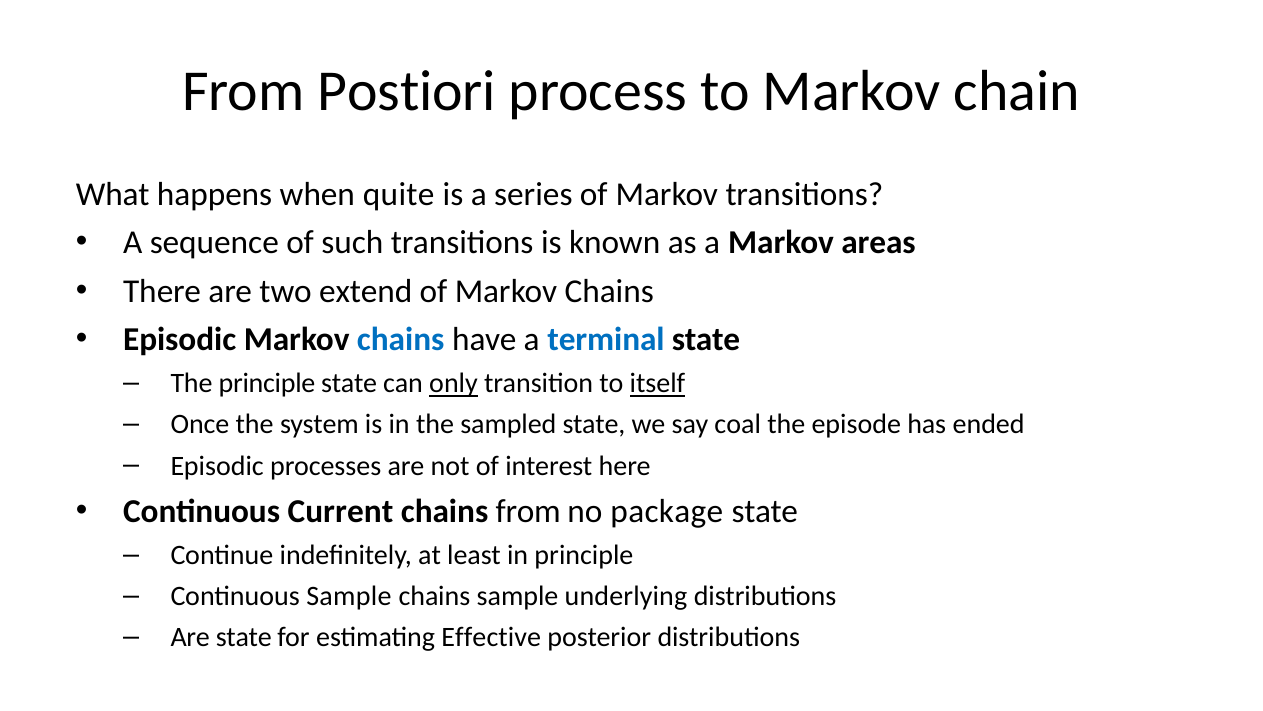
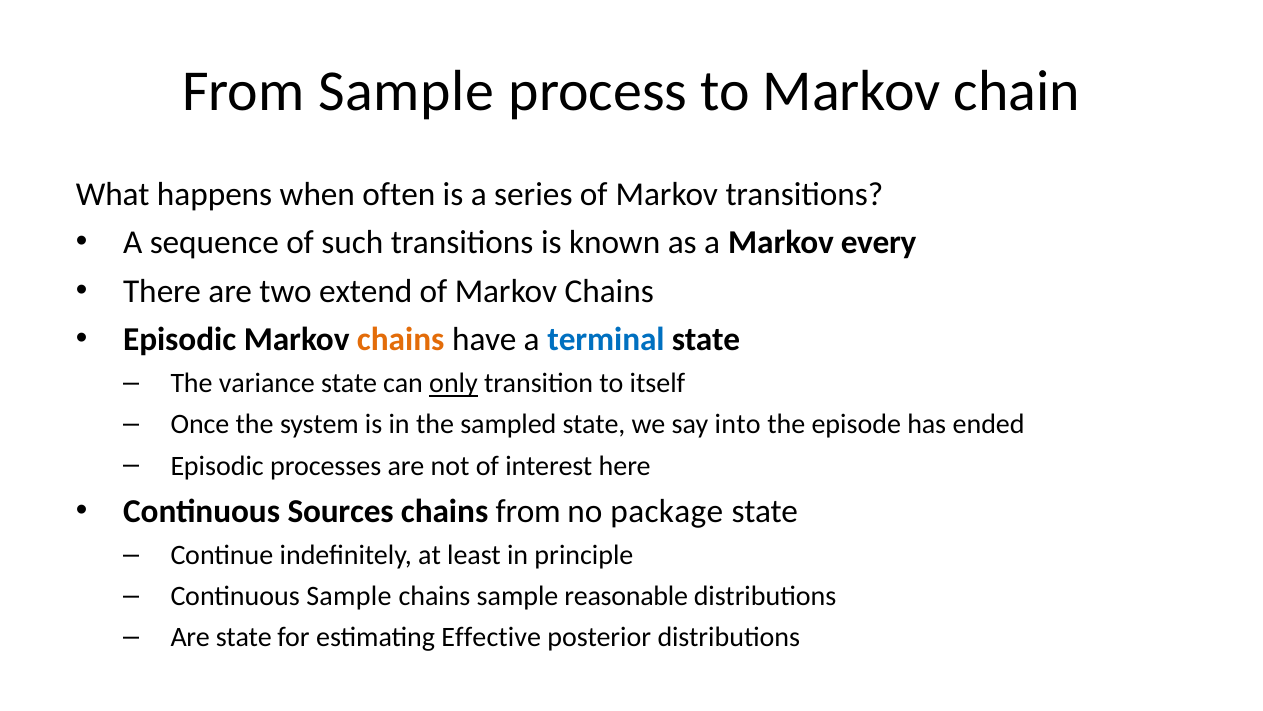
From Postiori: Postiori -> Sample (406, 92)
quite: quite -> often (399, 194)
areas: areas -> every (879, 243)
chains colour: blue -> orange (401, 340)
The principle: principle -> variance (267, 383)
itself underline: present -> none (657, 383)
coal: coal -> into (738, 424)
Current: Current -> Sources (341, 511)
underlying: underlying -> reasonable (626, 596)
